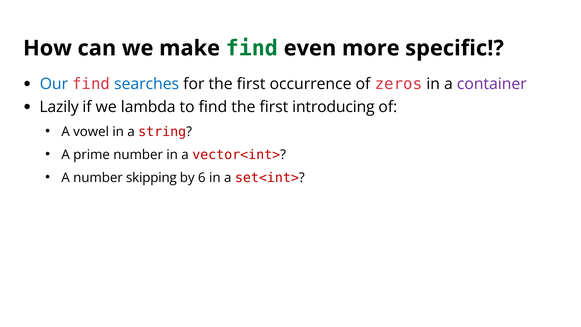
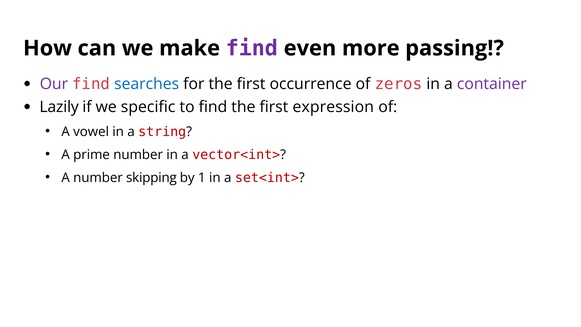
find colour: green -> purple (252, 48)
specific: specific -> passing (455, 48)
Our colour: blue -> purple (54, 84)
lambda: lambda -> specific (148, 107)
introducing: introducing -> expression (333, 107)
6: 6 -> 1 (202, 178)
